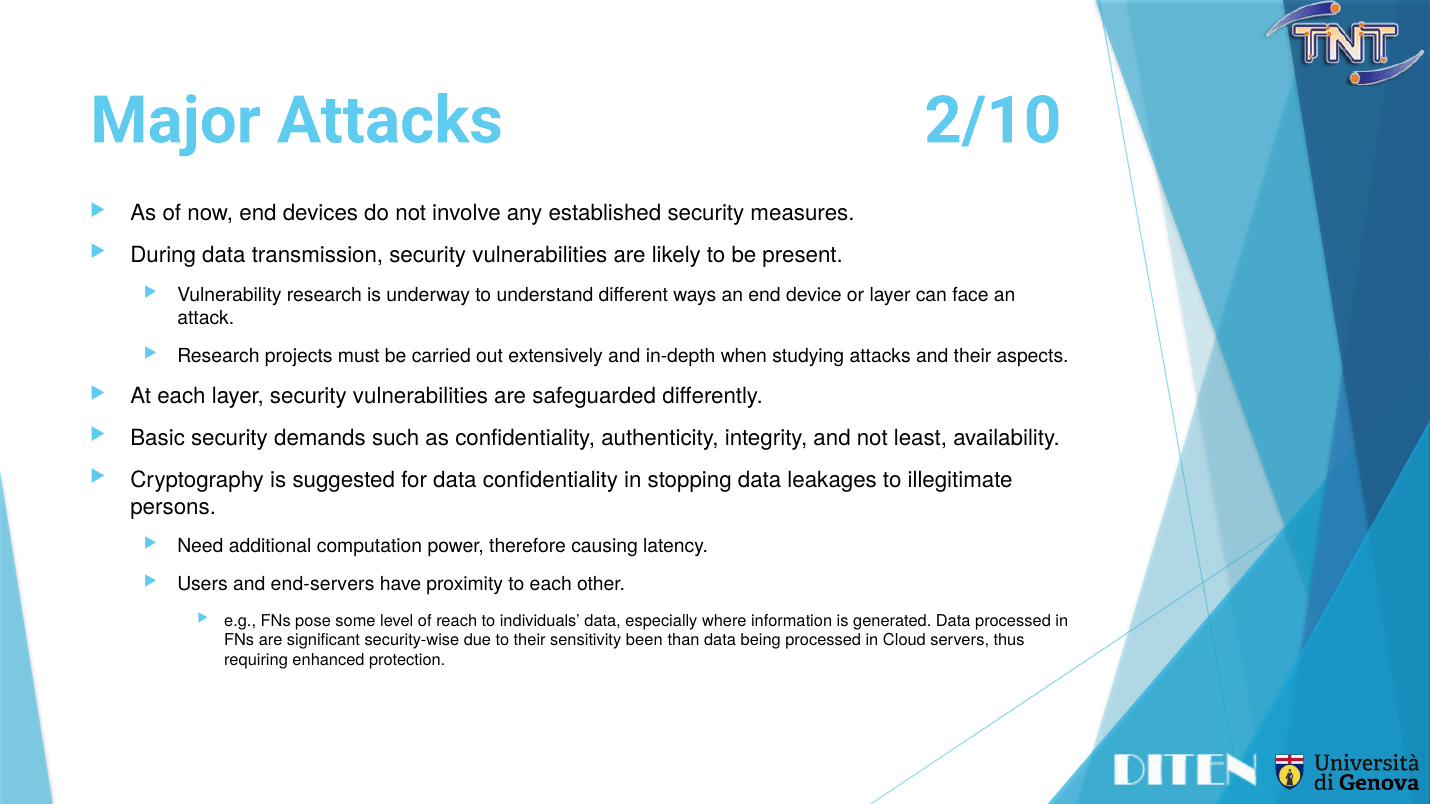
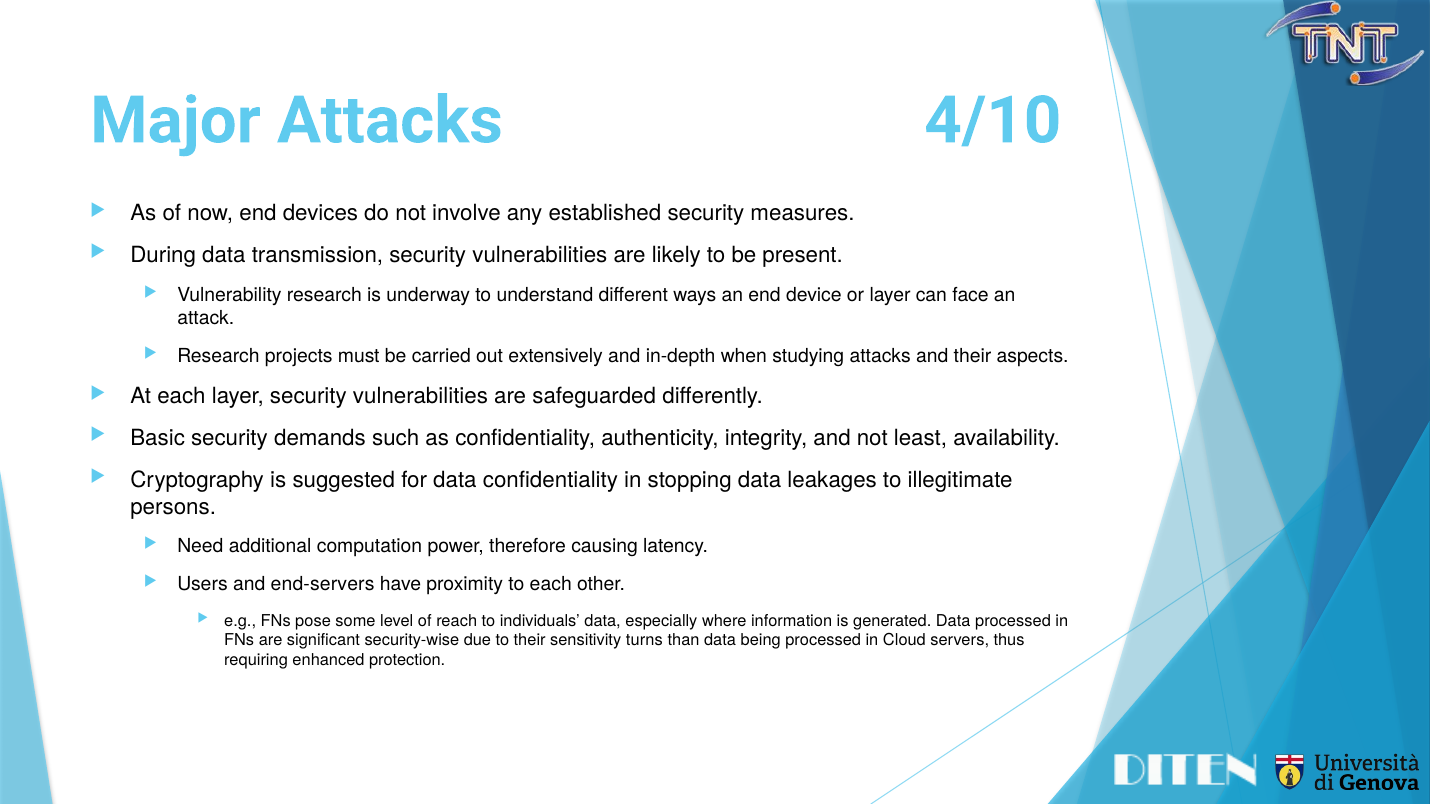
2/10: 2/10 -> 4/10 (993, 121)
been: been -> turns (644, 641)
